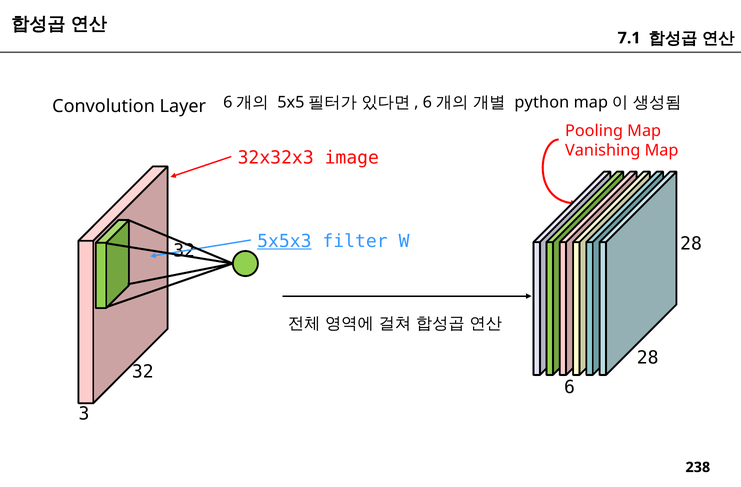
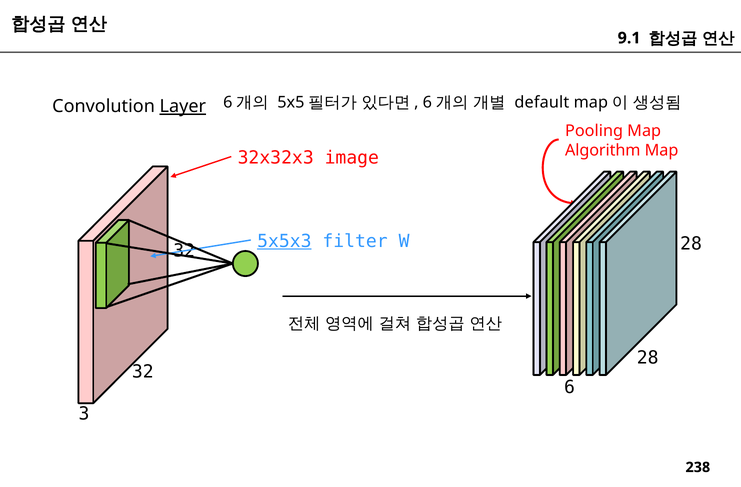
7.1: 7.1 -> 9.1 (629, 38)
python: python -> default (542, 102)
Layer underline: none -> present (183, 106)
Vanishing: Vanishing -> Algorithm (603, 150)
